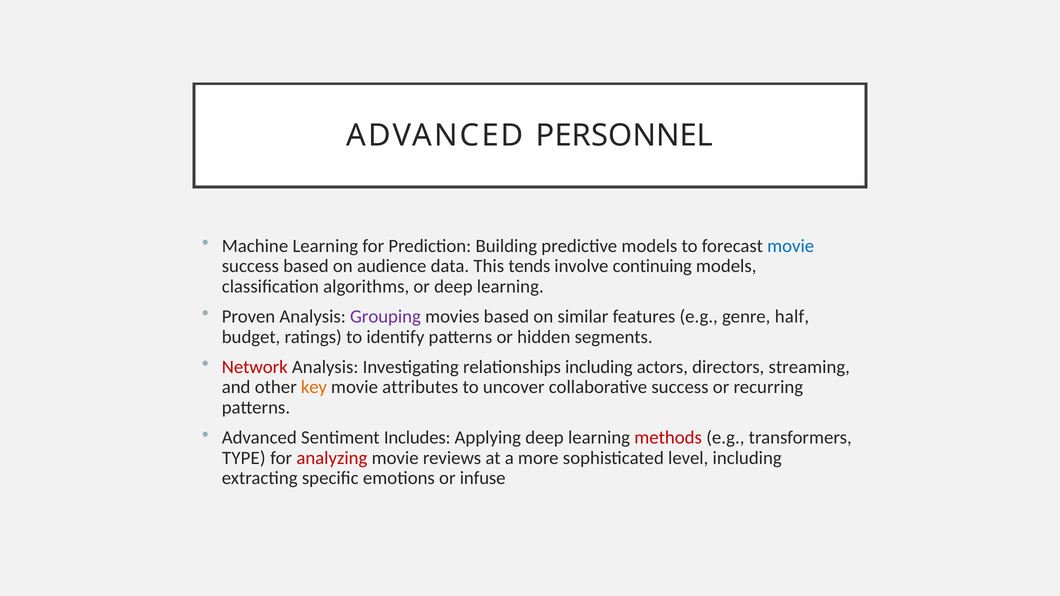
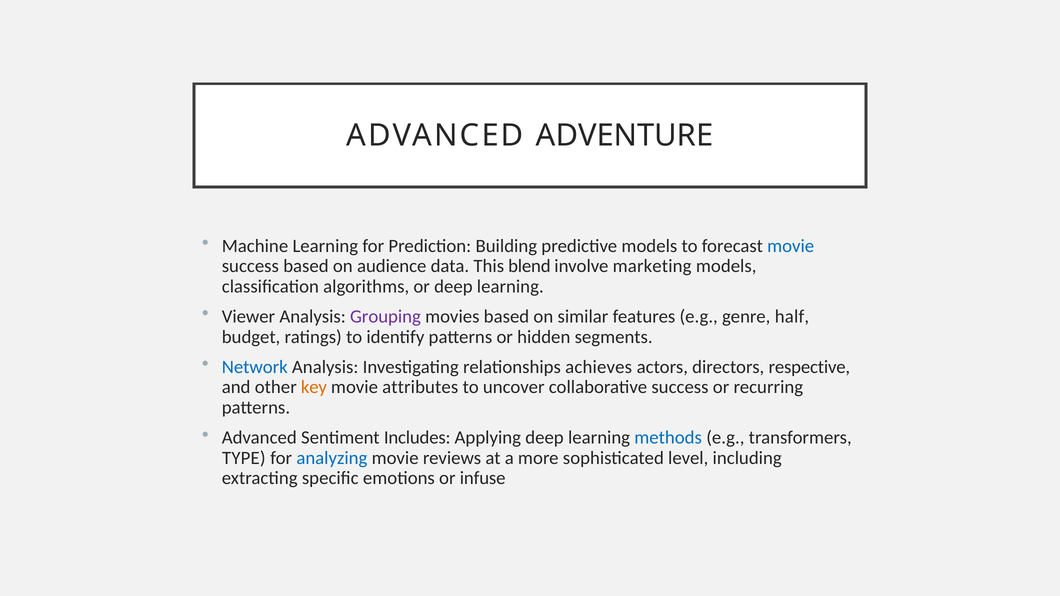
PERSONNEL: PERSONNEL -> ADVENTURE (625, 135)
tends: tends -> blend (529, 266)
continuing: continuing -> marketing (652, 266)
Proven: Proven -> Viewer (248, 317)
Network colour: red -> blue (255, 367)
relationships including: including -> achieves (599, 367)
streaming: streaming -> respective (809, 367)
methods colour: red -> blue (668, 438)
analyzing colour: red -> blue (332, 458)
